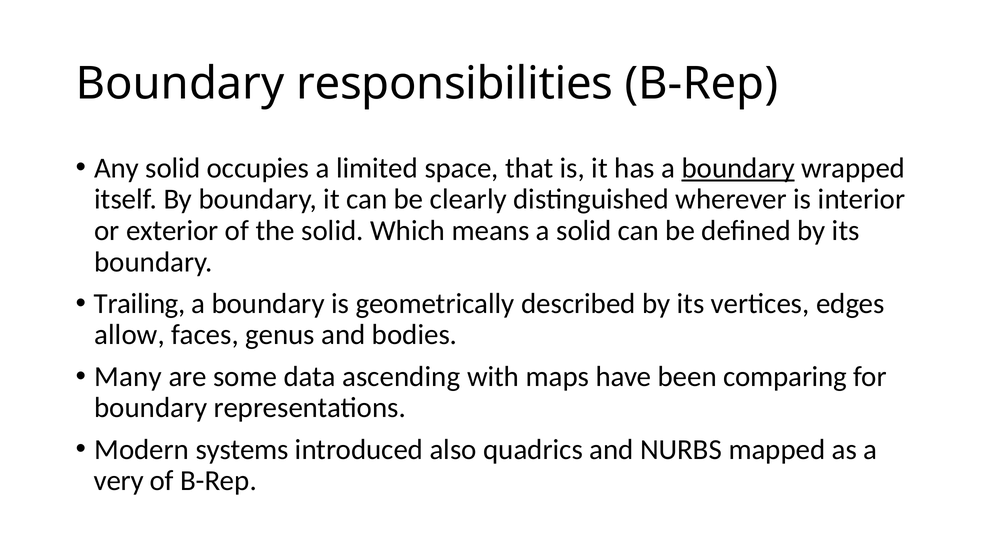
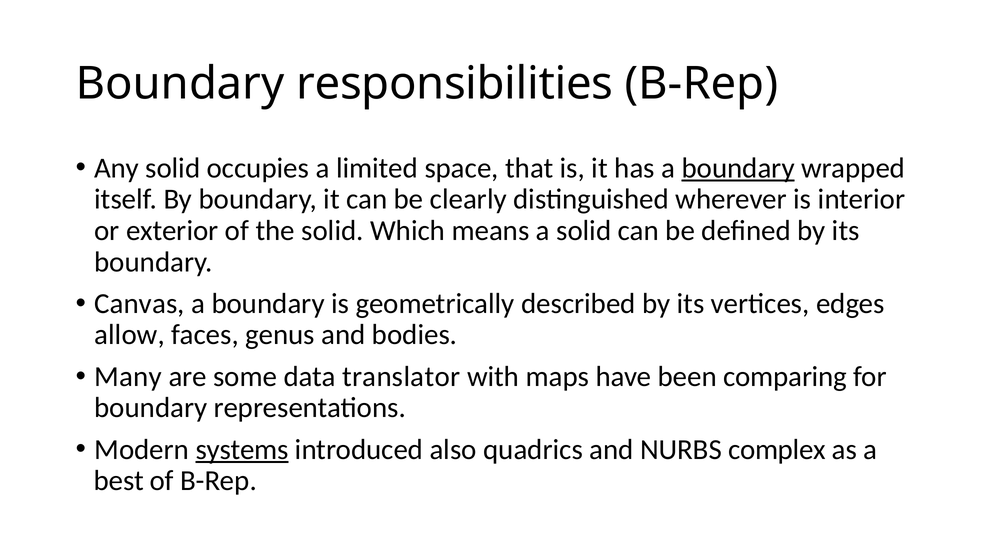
Trailing: Trailing -> Canvas (139, 303)
ascending: ascending -> translator (401, 376)
systems underline: none -> present (242, 449)
mapped: mapped -> complex (777, 449)
very: very -> best (119, 481)
